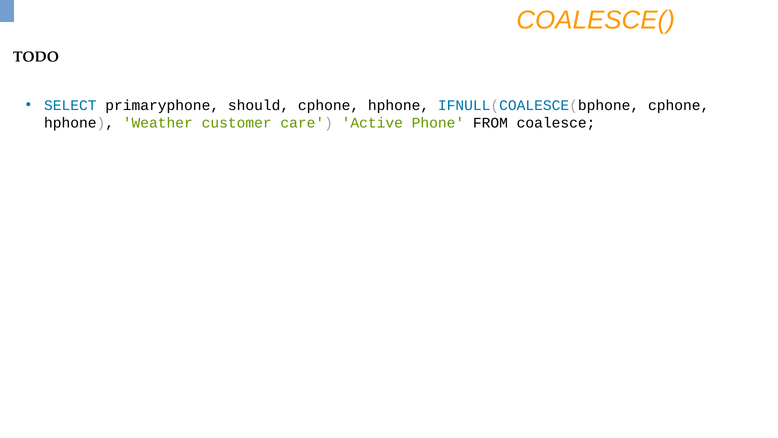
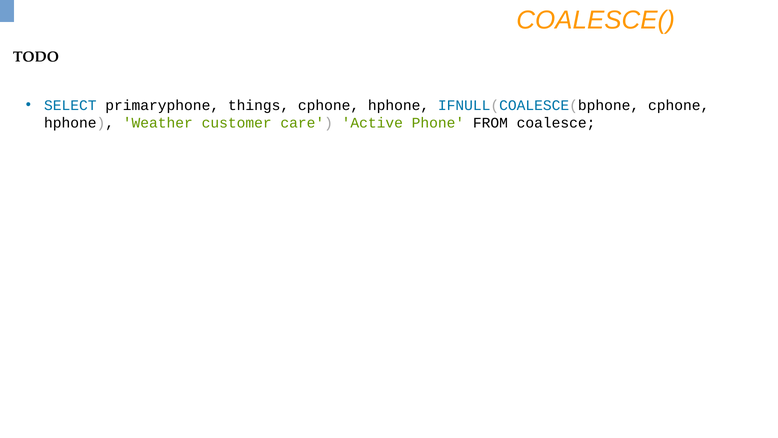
should: should -> things (259, 105)
